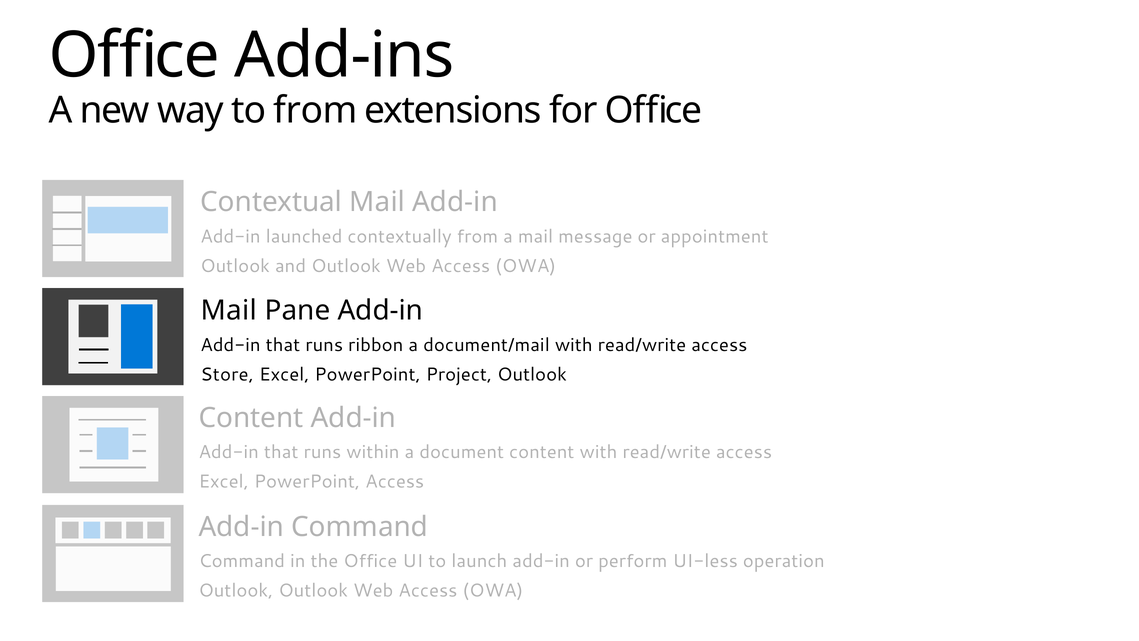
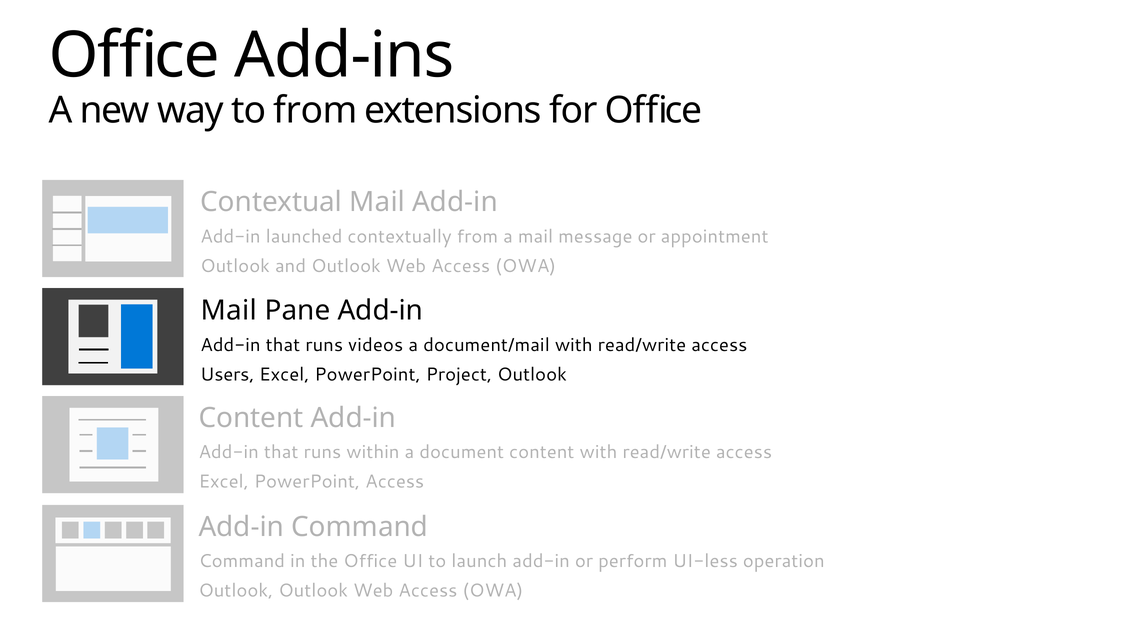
ribbon: ribbon -> videos (376, 345)
Store: Store -> Users (227, 374)
